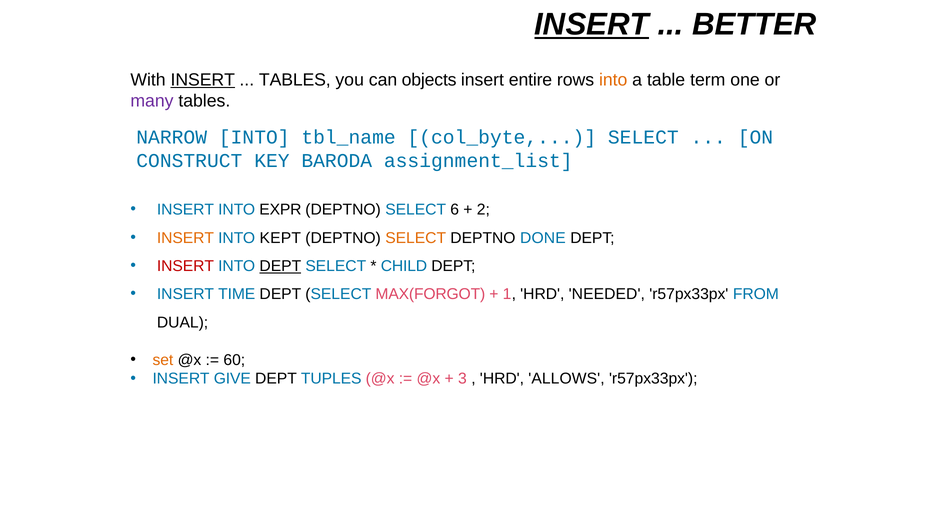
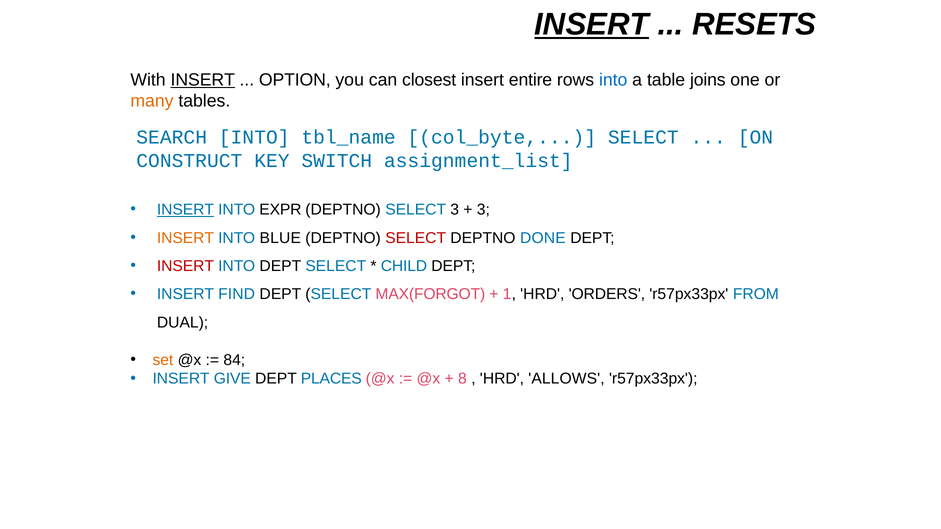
BETTER: BETTER -> RESETS (754, 24)
TABLES: TABLES -> OPTION (295, 80)
objects: objects -> closest (429, 80)
into colour: orange -> blue (613, 80)
term: term -> joins (708, 80)
many colour: purple -> orange (152, 101)
NARROW: NARROW -> SEARCH (172, 137)
BARODA: BARODA -> SWITCH (337, 161)
INSERT underline: none -> present (185, 210)
SELECT 6: 6 -> 3 (455, 210)
2: 2 -> 3 (483, 210)
KEPT: KEPT -> BLUE (280, 238)
SELECT colour: orange -> red (416, 238)
DEPT underline: present -> none (280, 266)
TIME: TIME -> FIND (237, 294)
NEEDED: NEEDED -> ORDERS (607, 294)
60: 60 -> 84 (234, 360)
TUPLES: TUPLES -> PLACES (331, 379)
3: 3 -> 8 (462, 379)
